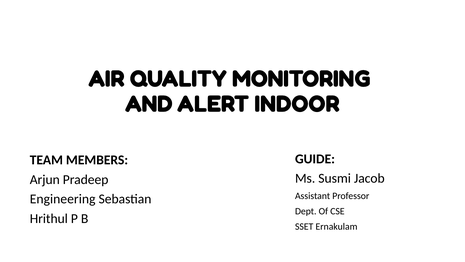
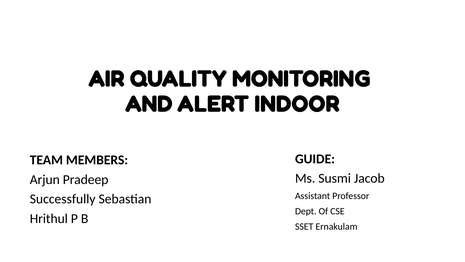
Engineering: Engineering -> Successfully (63, 199)
